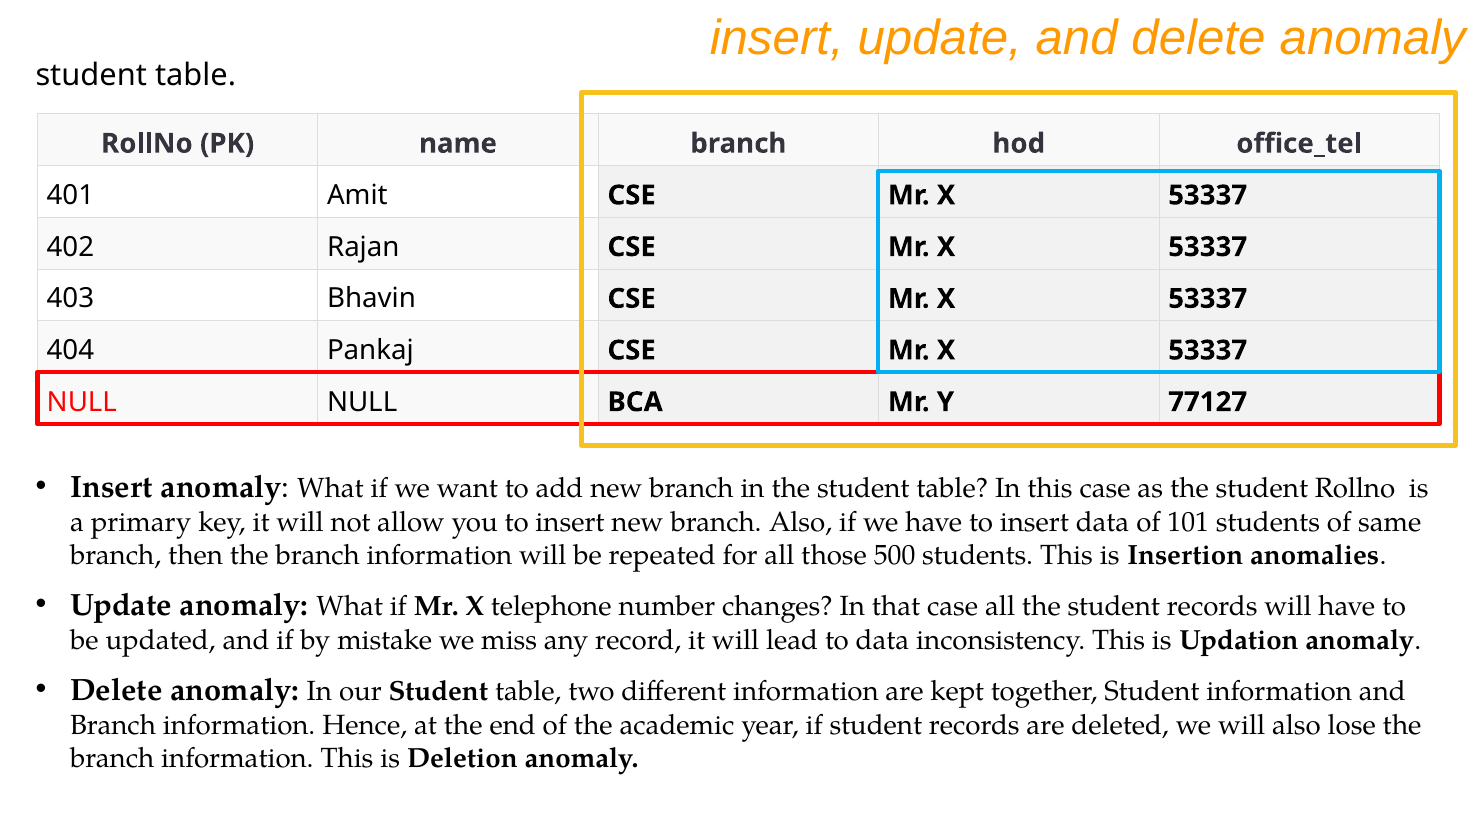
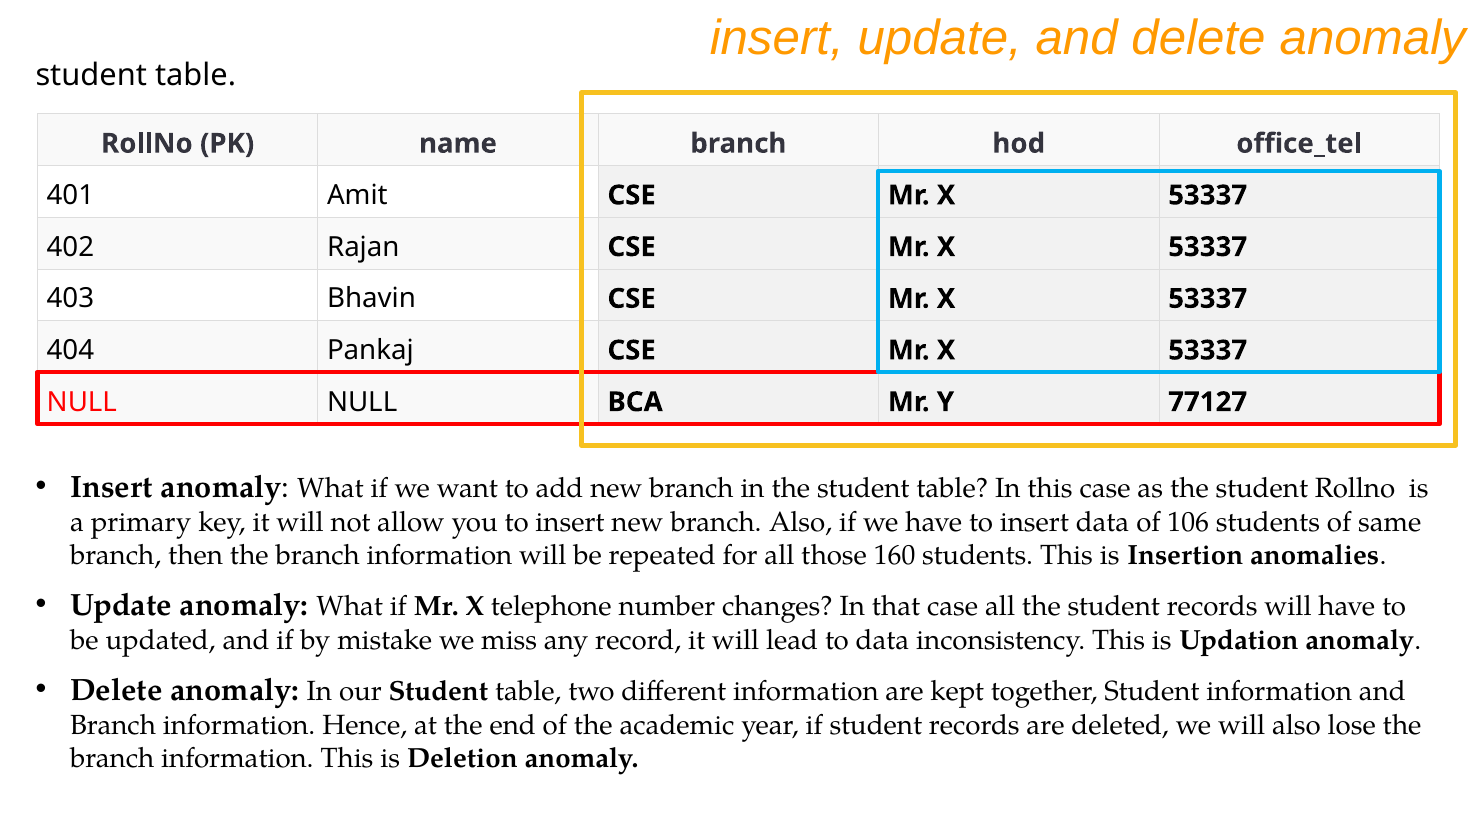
101: 101 -> 106 (1188, 522)
500: 500 -> 160 (895, 555)
